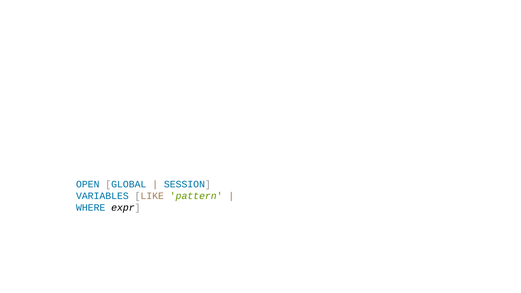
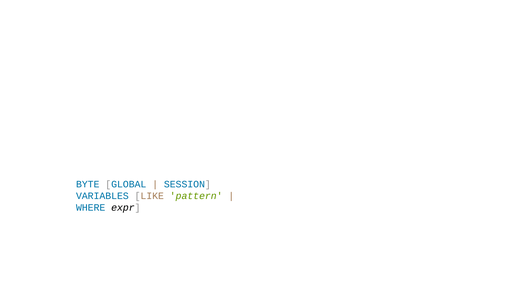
OPEN: OPEN -> BYTE (88, 184)
